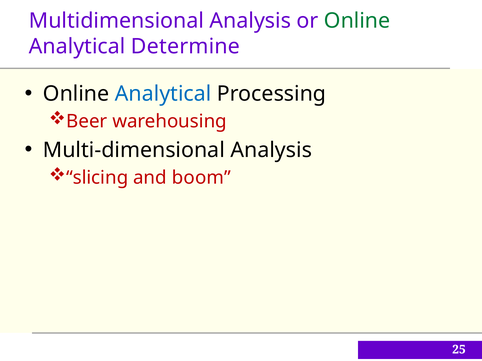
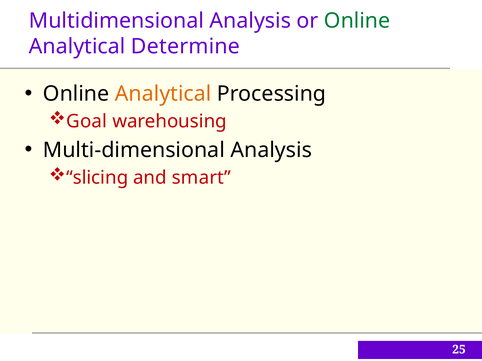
Analytical colour: blue -> orange (163, 94)
Beer: Beer -> Goal (87, 122)
boom: boom -> smart (201, 178)
